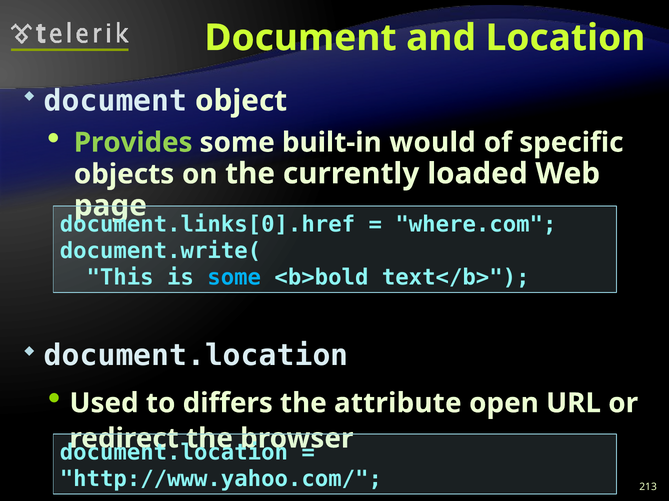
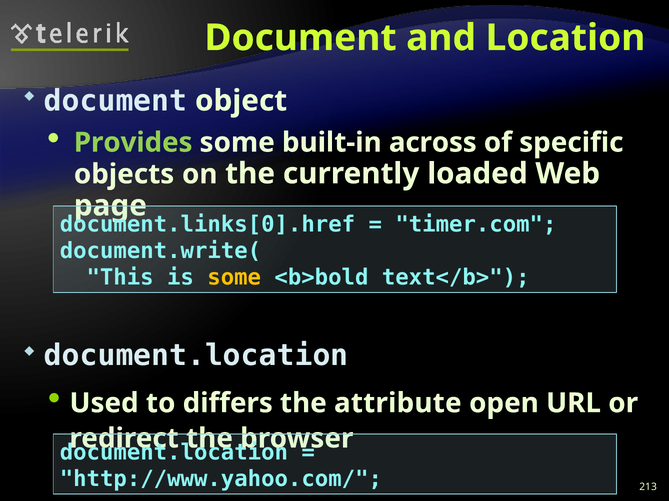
would: would -> across (433, 143)
where.com: where.com -> timer.com (476, 224)
some colour: light blue -> yellow (234, 278)
